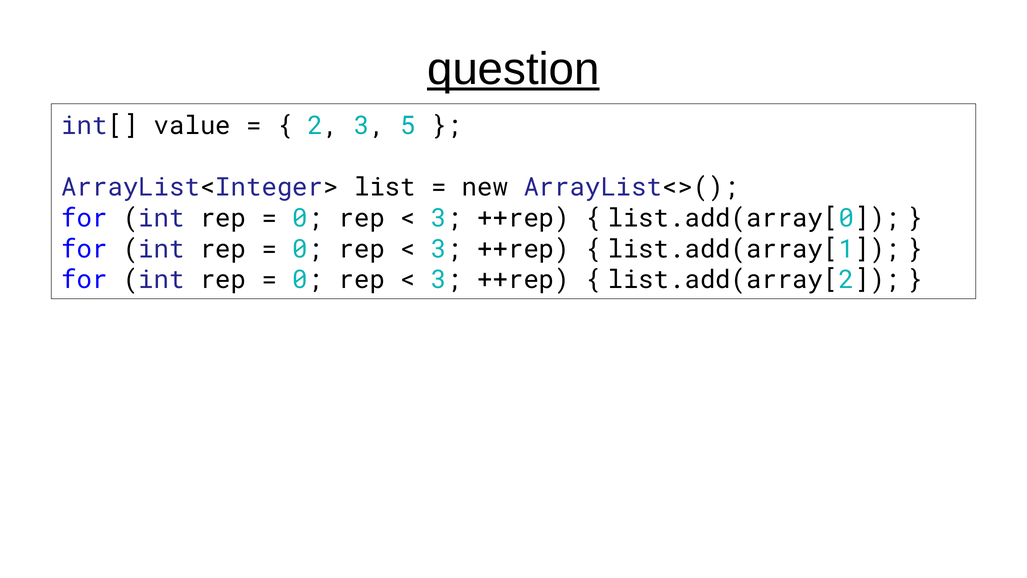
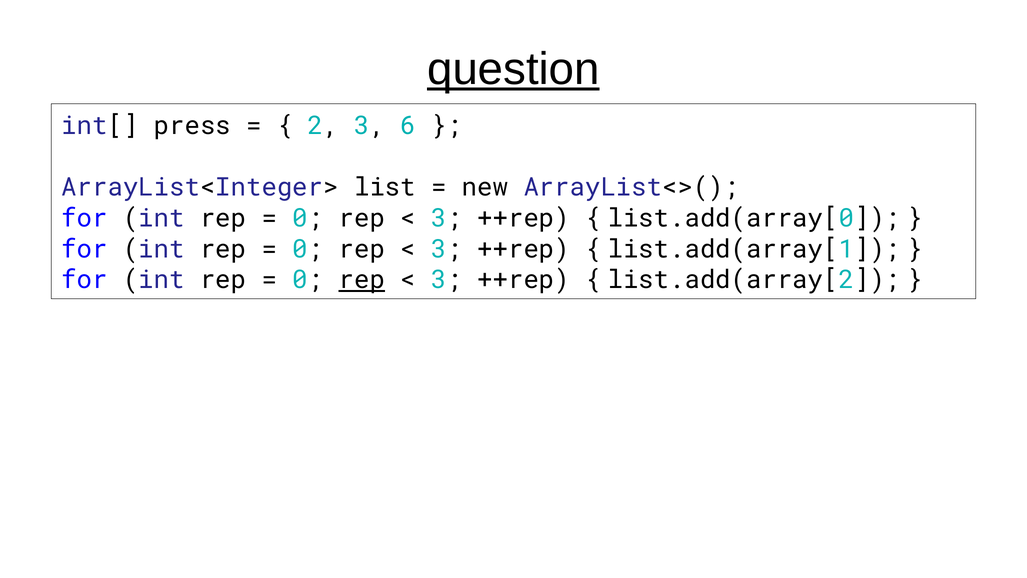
value: value -> press (192, 126)
5: 5 -> 6 (408, 126)
rep underline: none -> present (362, 280)
